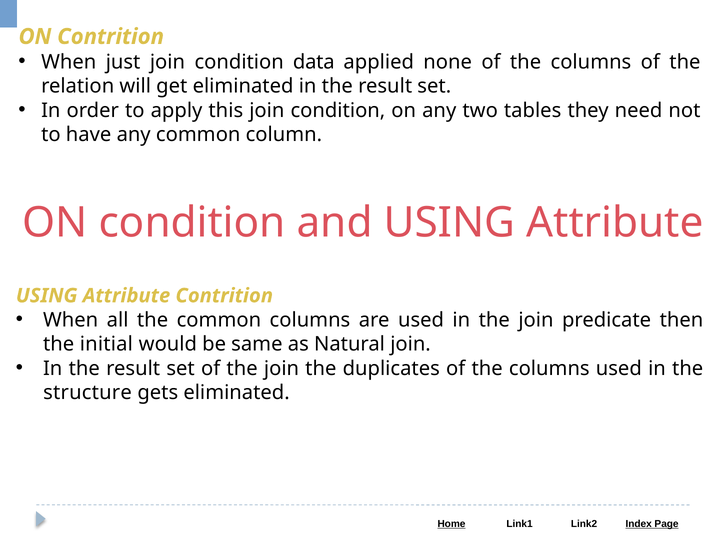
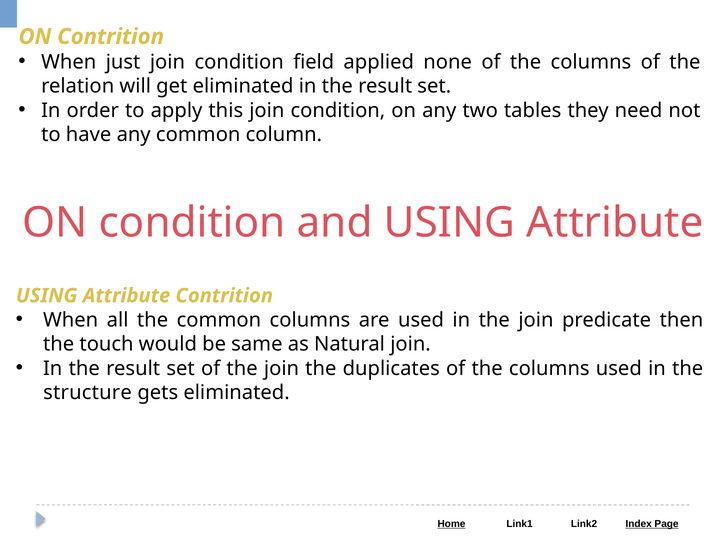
data: data -> field (314, 62)
initial: initial -> touch (107, 344)
